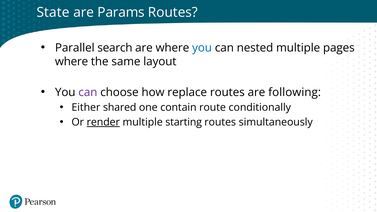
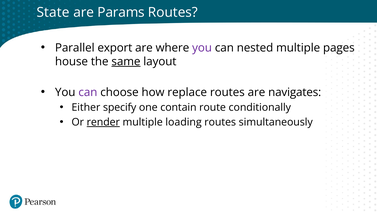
search: search -> export (115, 48)
you colour: blue -> purple (202, 48)
where: where -> house (71, 62)
same underline: none -> present (126, 62)
following: following -> navigates (295, 92)
shared: shared -> specify (120, 108)
starting: starting -> loading (184, 122)
